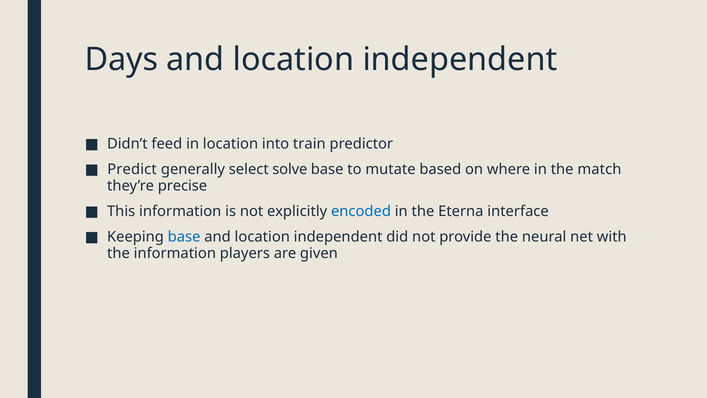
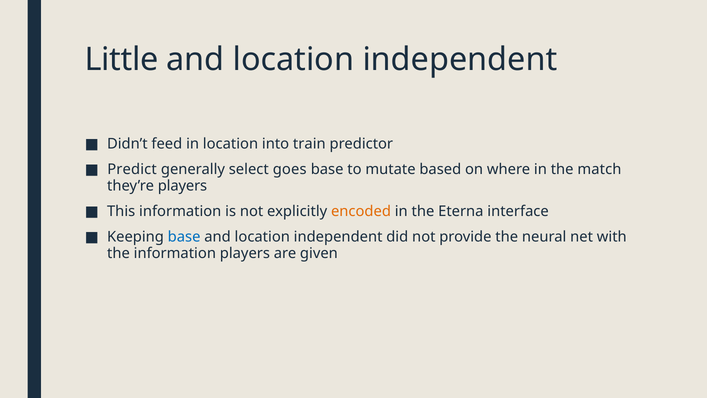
Days: Days -> Little (121, 59)
solve: solve -> goes (290, 169)
they’re precise: precise -> players (182, 186)
encoded colour: blue -> orange (361, 211)
